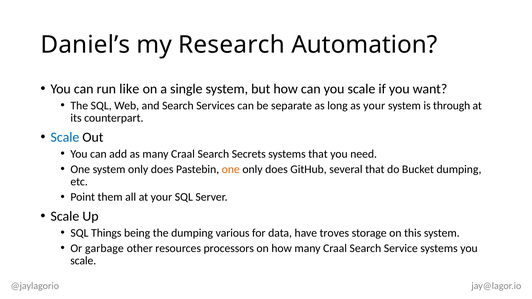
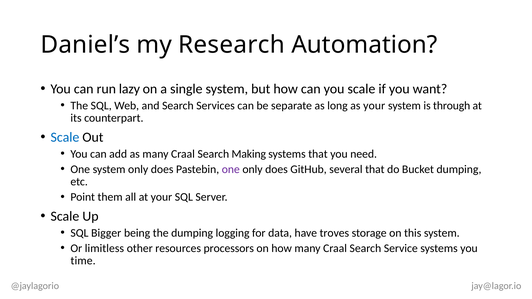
like: like -> lazy (129, 89)
Secrets: Secrets -> Making (249, 154)
one colour: orange -> purple (231, 169)
Things: Things -> Bigger (106, 233)
various: various -> logging (233, 233)
garbage: garbage -> limitless (104, 248)
scale: scale -> time (83, 261)
